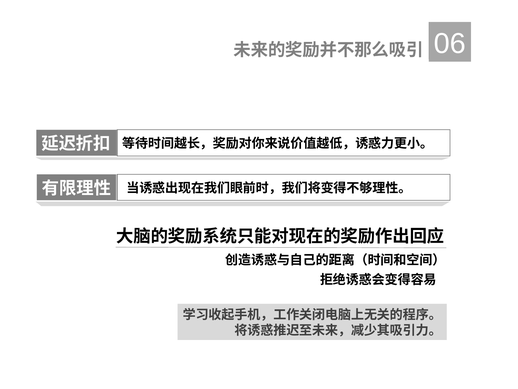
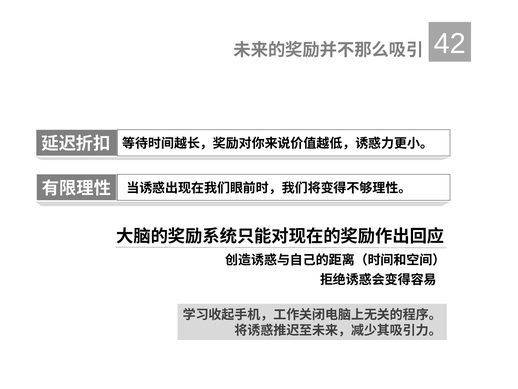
06: 06 -> 42 (450, 44)
